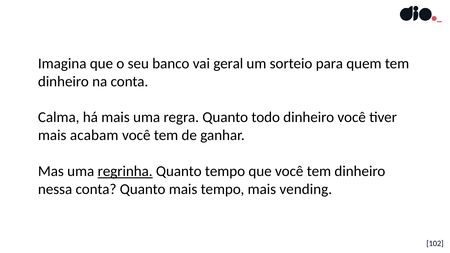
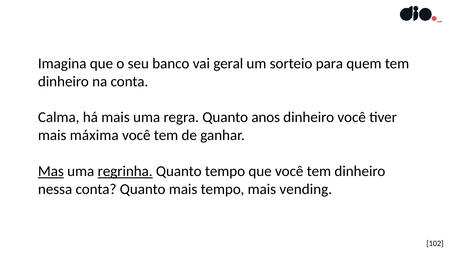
todo: todo -> anos (266, 117)
acabam: acabam -> máxima (94, 135)
Mas underline: none -> present (51, 171)
